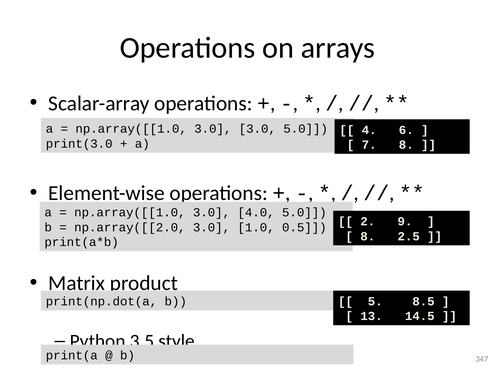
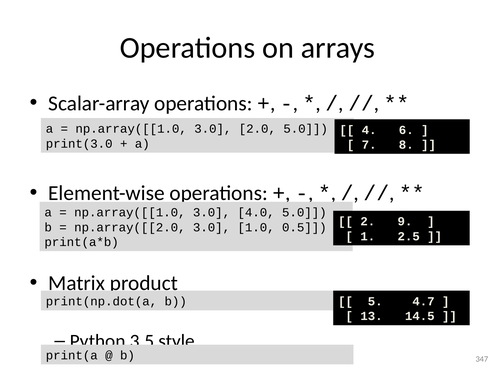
3.0 3.0: 3.0 -> 2.0 (257, 129)
8: 8 -> 1 (368, 236)
8.5: 8.5 -> 4.7 (424, 302)
